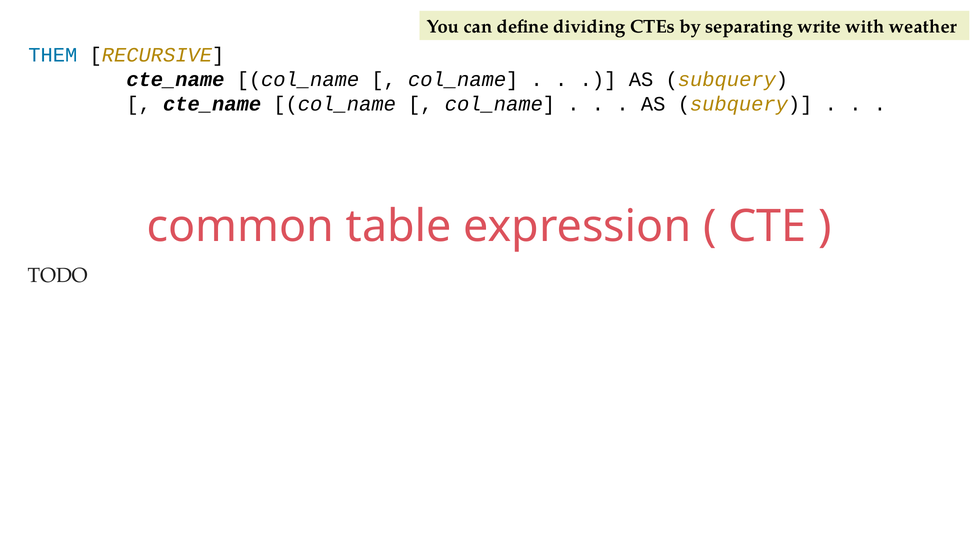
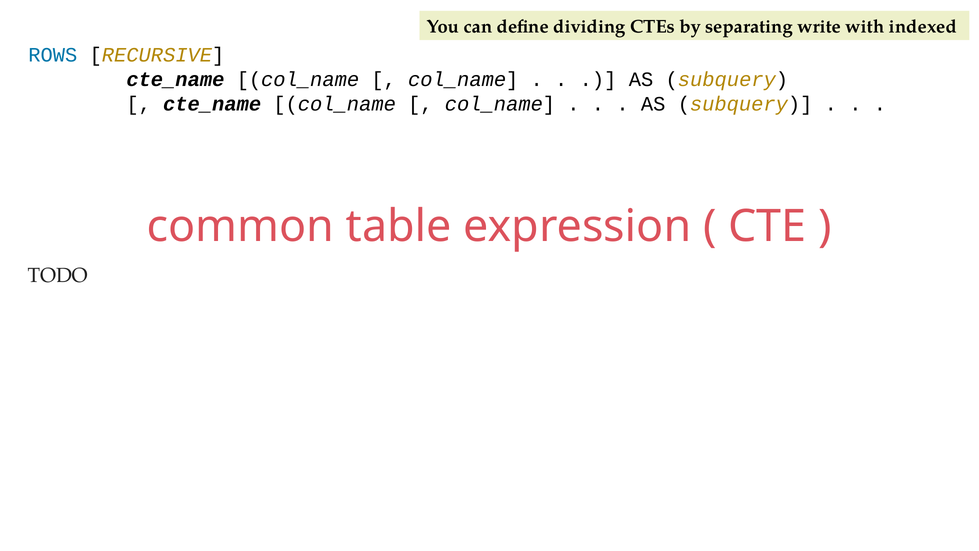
weather: weather -> indexed (923, 27)
THEM: THEM -> ROWS (53, 55)
